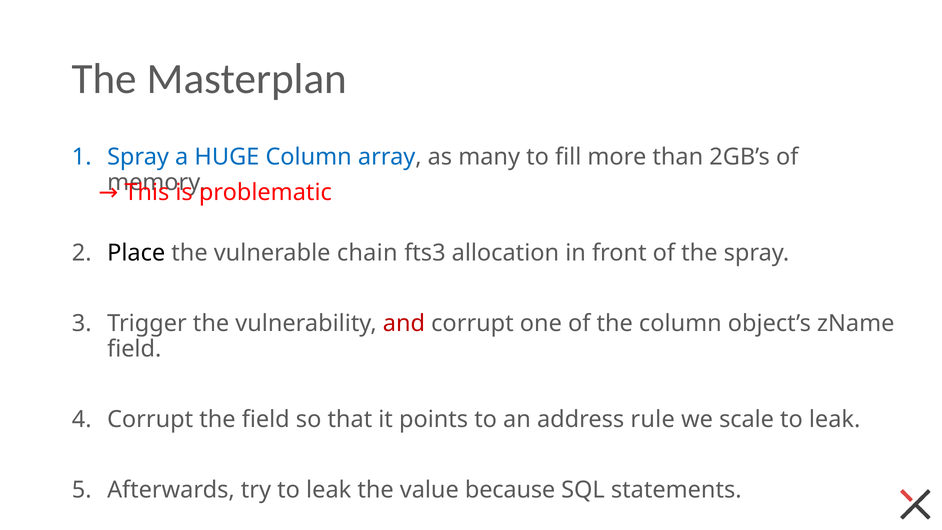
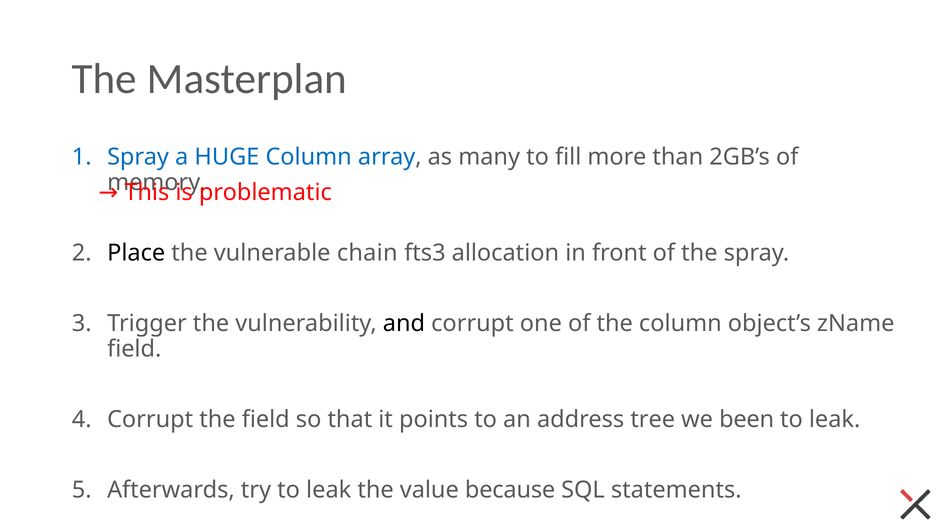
and colour: red -> black (404, 324)
rule: rule -> tree (653, 419)
scale: scale -> been (747, 419)
